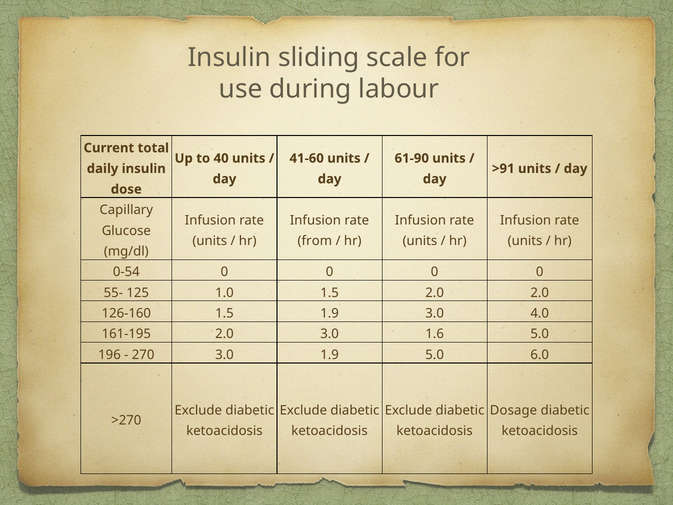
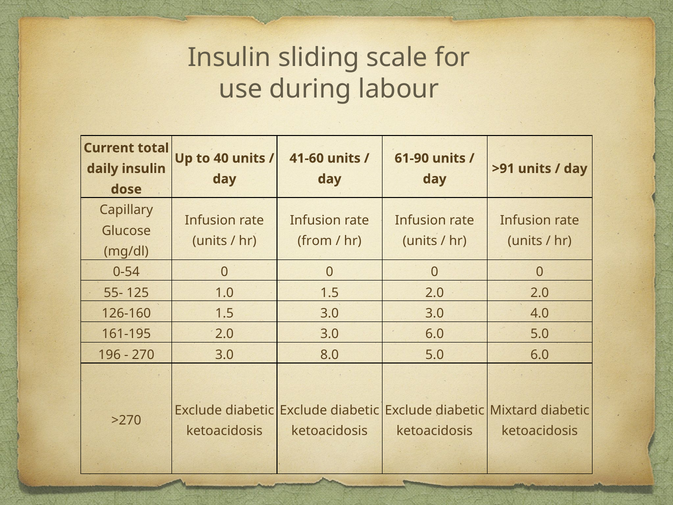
1.5 1.9: 1.9 -> 3.0 (330, 313)
3.0 1.6: 1.6 -> 6.0 (435, 334)
3.0 1.9: 1.9 -> 8.0 (330, 355)
Dosage: Dosage -> Mixtard (514, 410)
